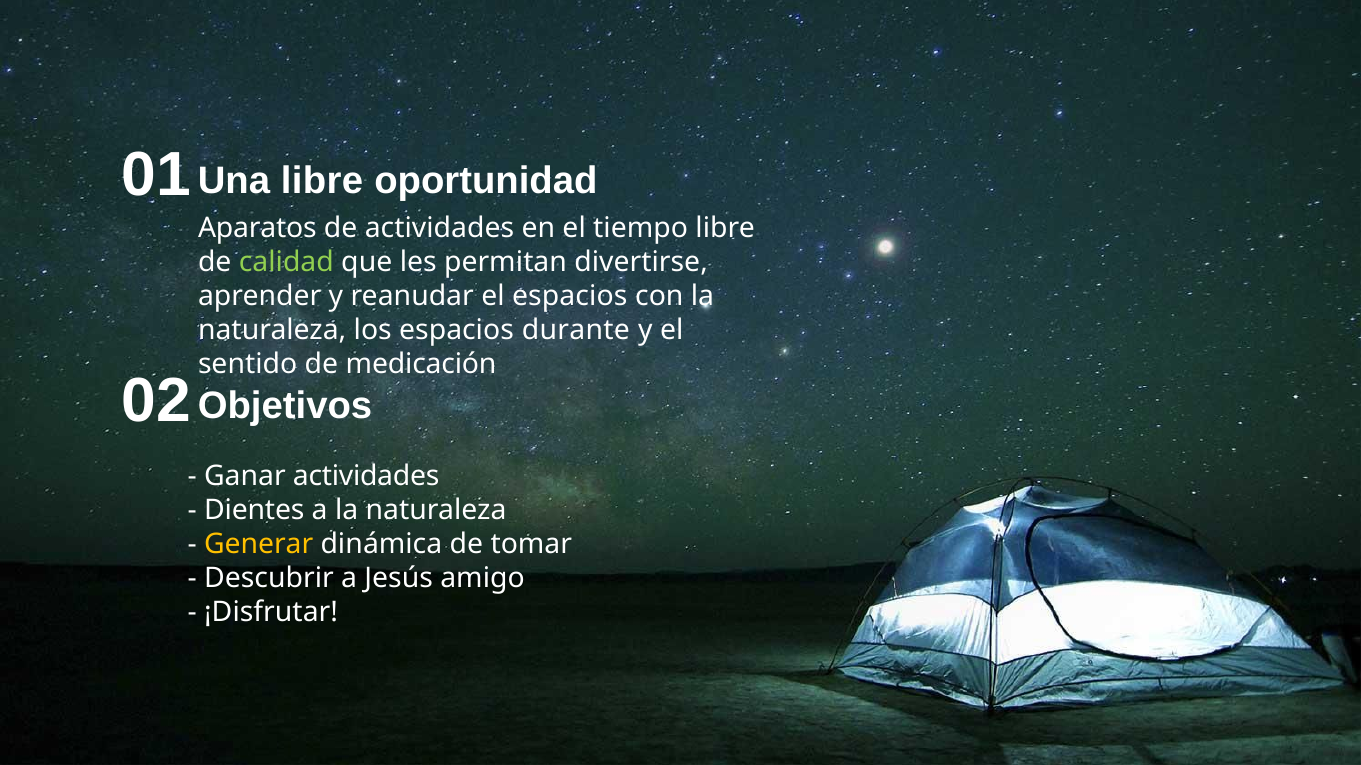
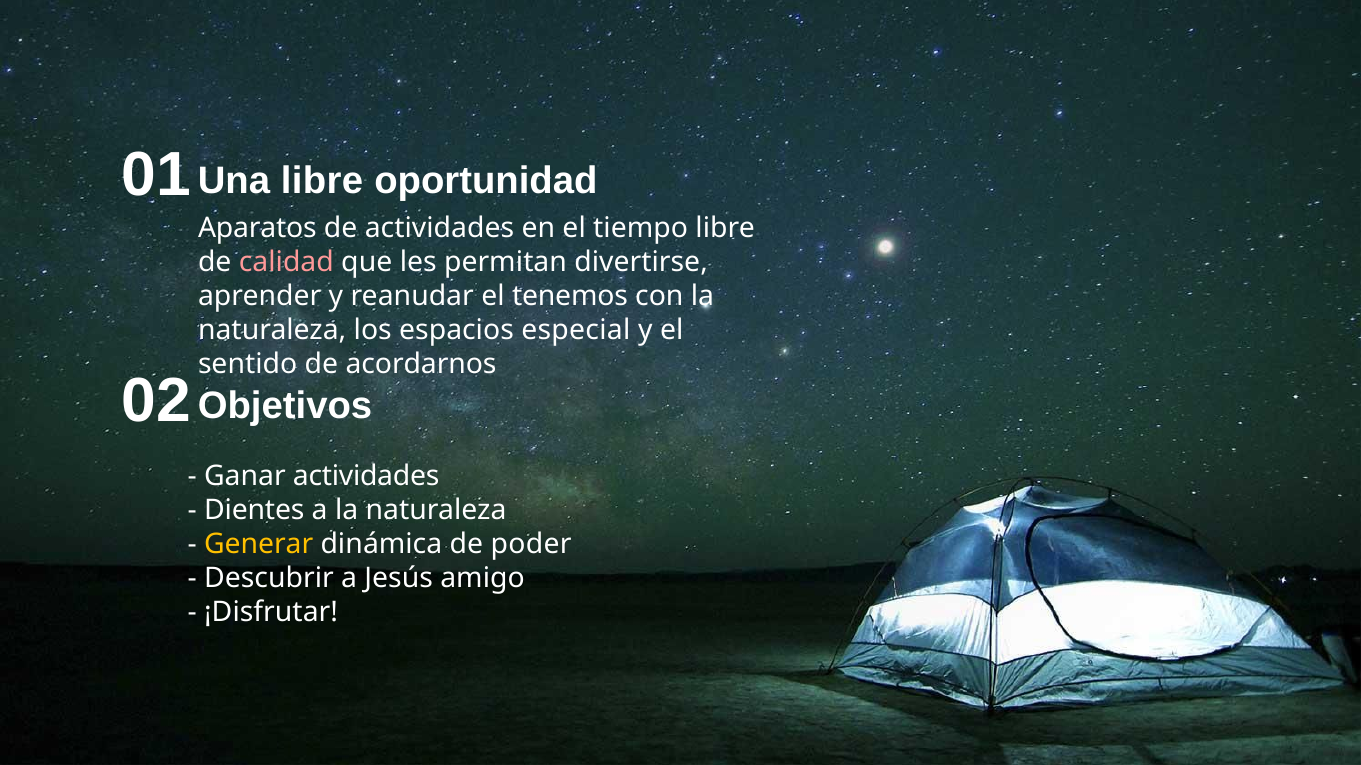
calidad colour: light green -> pink (286, 263)
el espacios: espacios -> tenemos (570, 297)
durante: durante -> especial (576, 331)
medicación: medicación -> acordarnos (421, 365)
tomar: tomar -> poder (531, 544)
